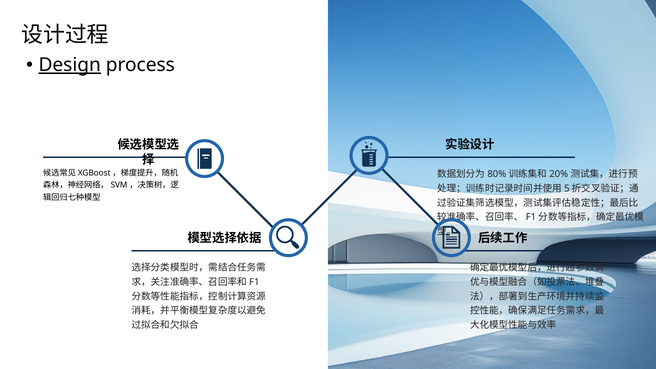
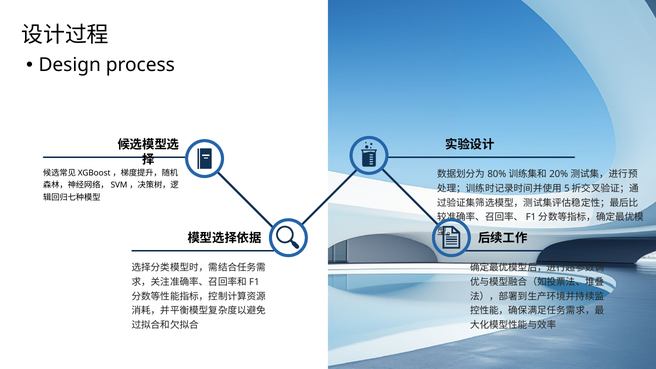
Design underline: present -> none (70, 65)
